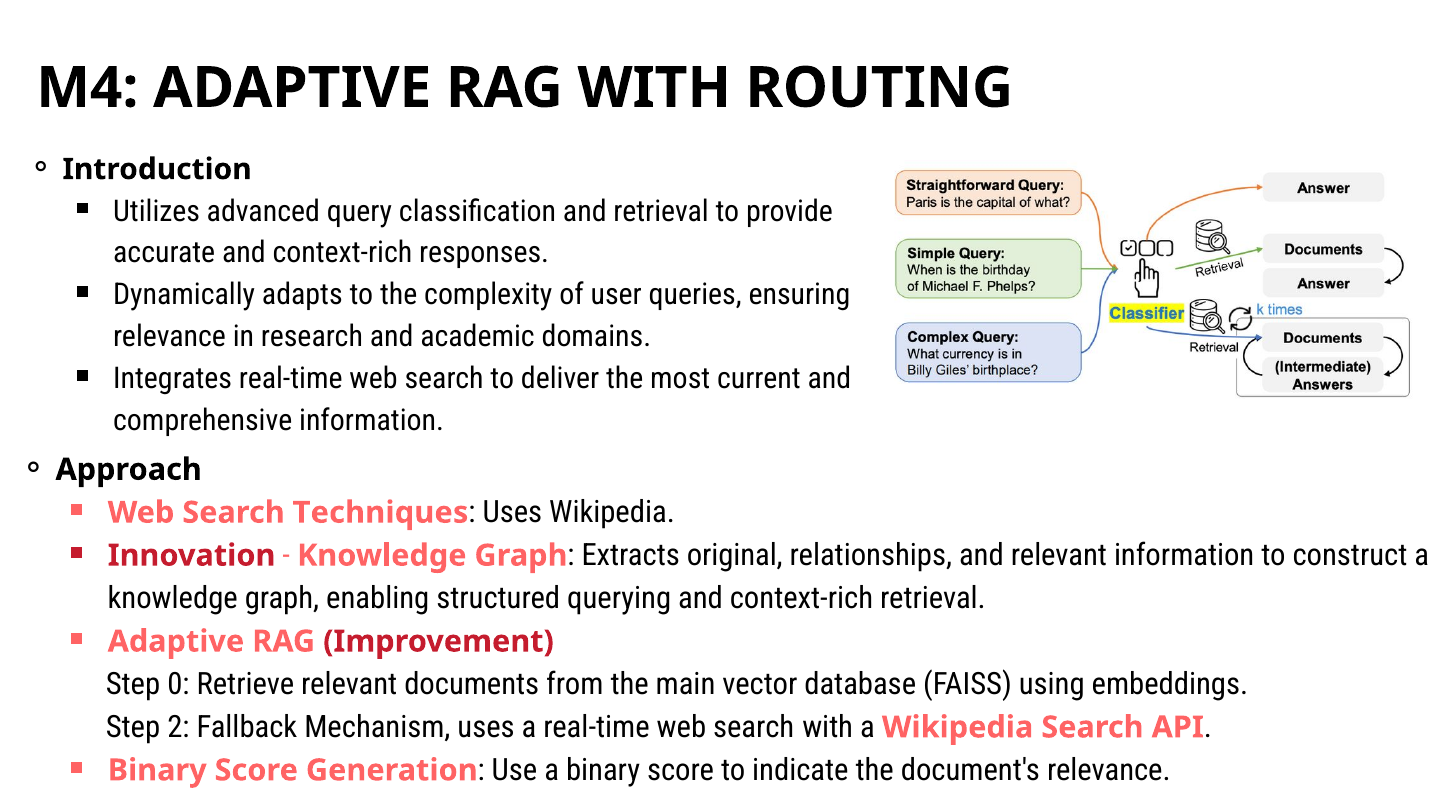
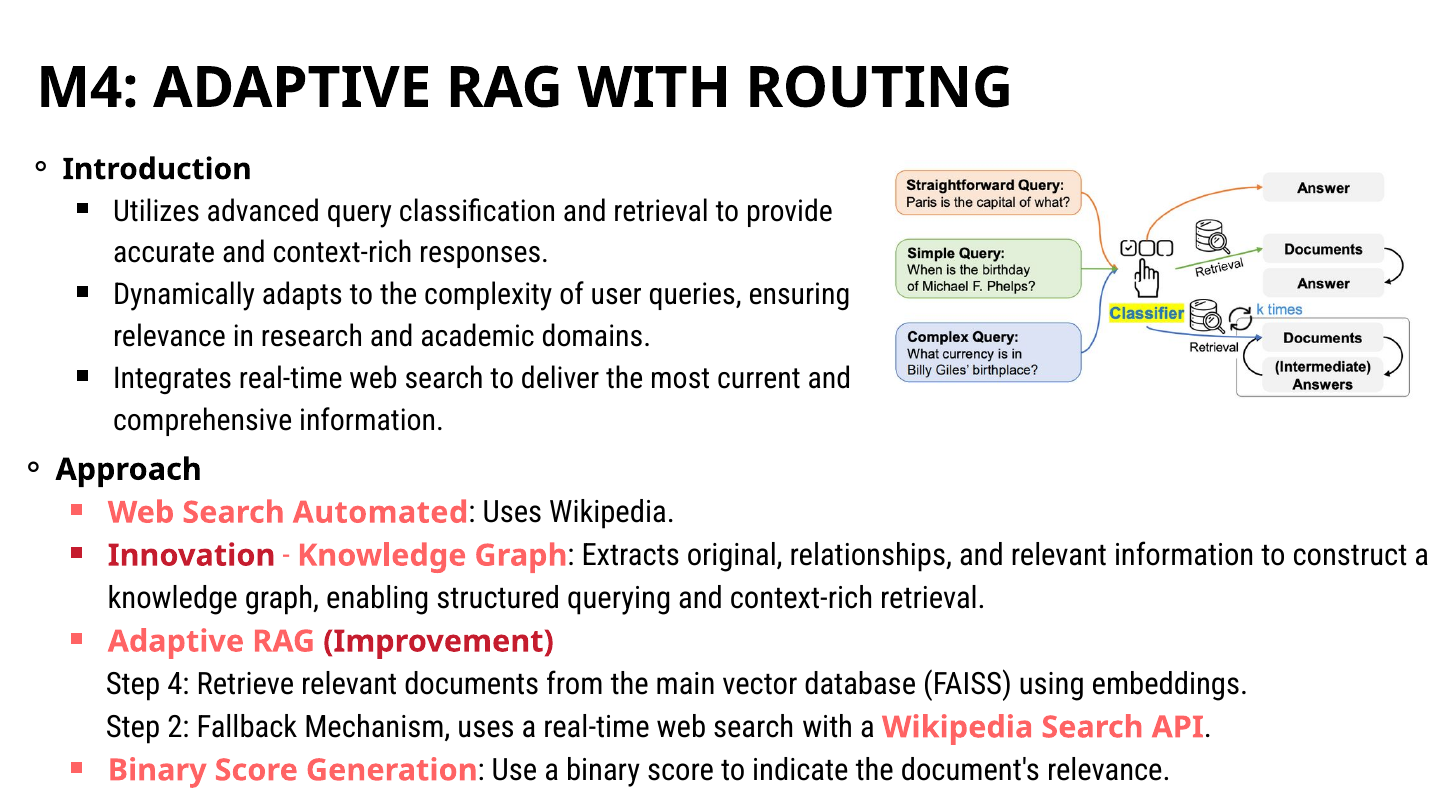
Techniques: Techniques -> Automated (380, 513)
0: 0 -> 4 (178, 685)
